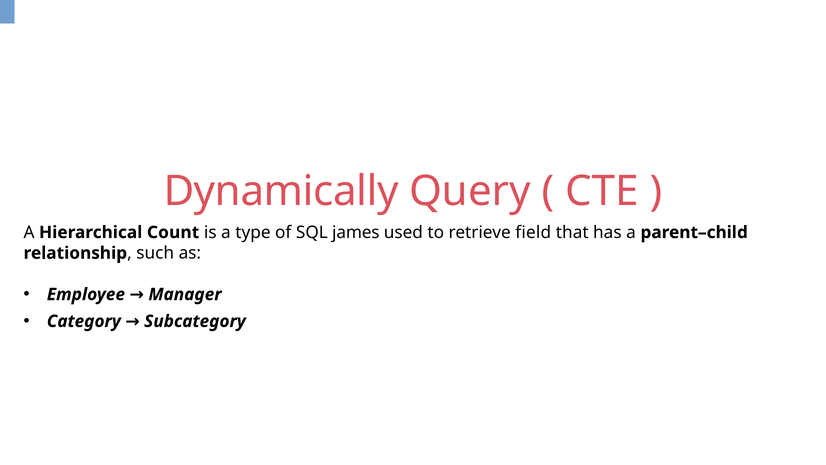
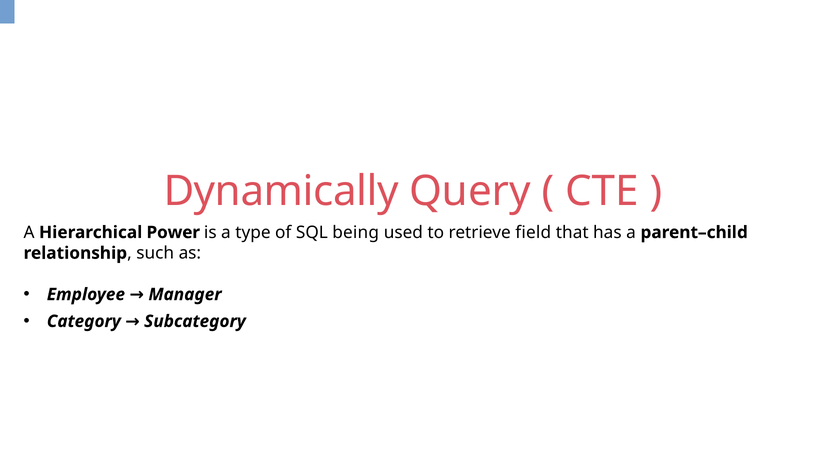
Count: Count -> Power (173, 232)
james: james -> being (356, 232)
